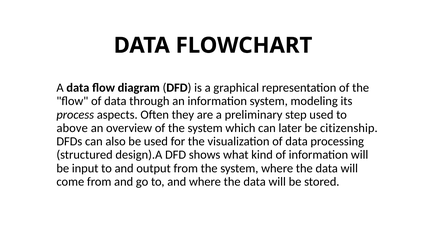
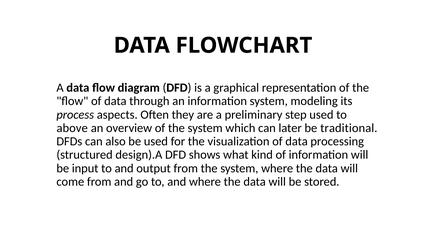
citizenship: citizenship -> traditional (349, 128)
